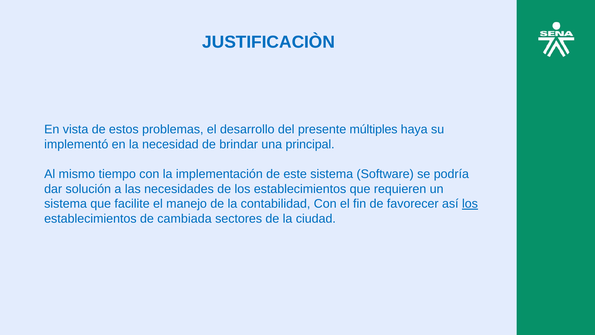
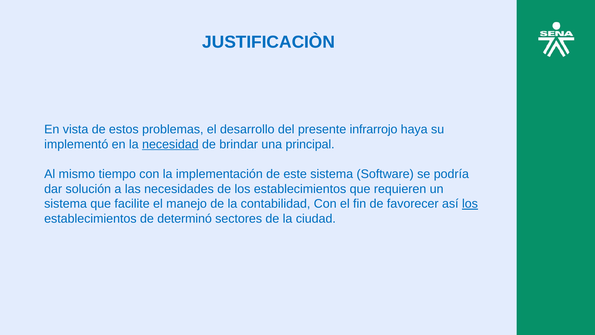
múltiples: múltiples -> infrarrojo (374, 129)
necesidad underline: none -> present (170, 144)
cambiada: cambiada -> determinó (185, 219)
